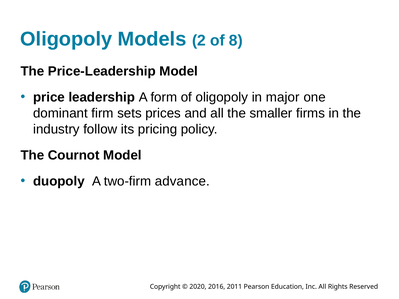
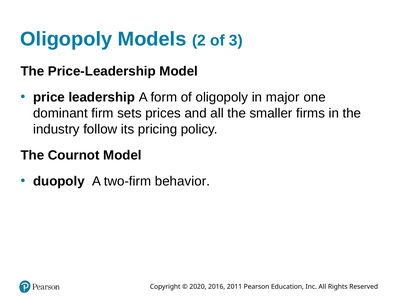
8: 8 -> 3 (236, 40)
advance: advance -> behavior (182, 181)
